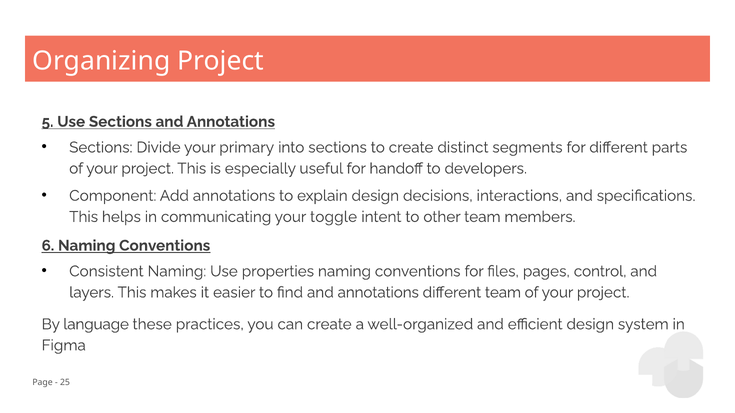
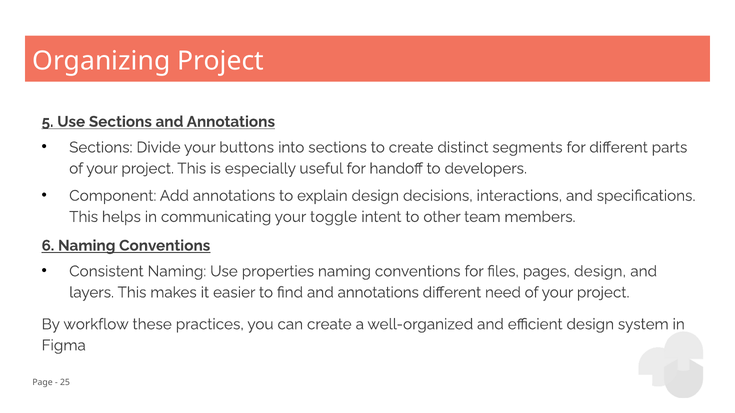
primary: primary -> buttons (247, 148)
pages control: control -> design (600, 272)
different team: team -> need (503, 293)
language: language -> workflow (96, 325)
